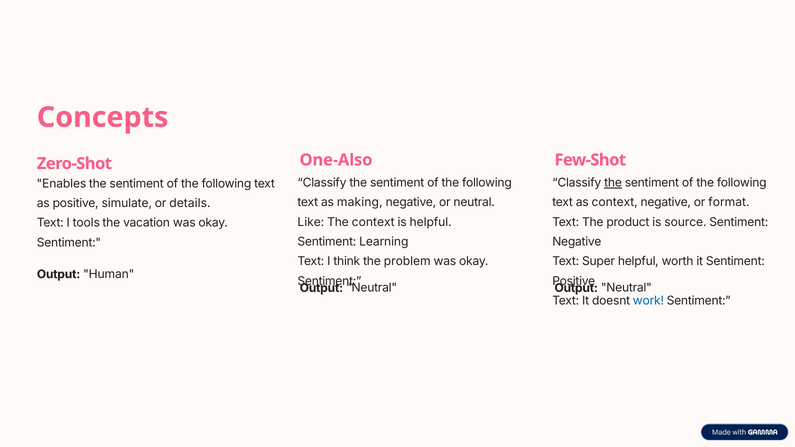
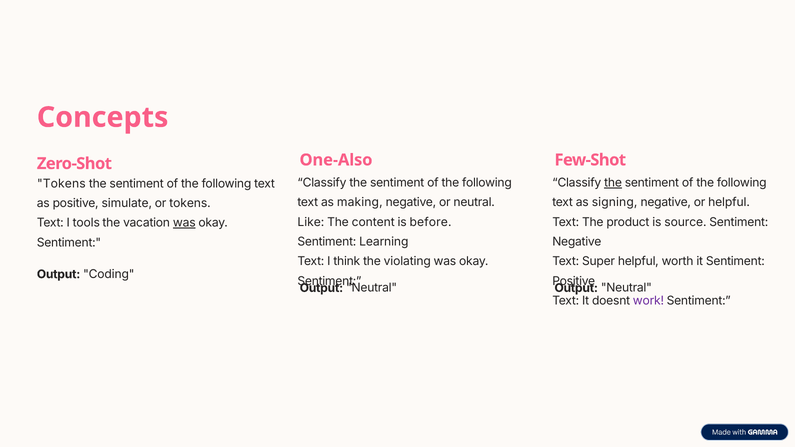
Enables: Enables -> Tokens (61, 184)
as context: context -> signing (615, 203)
or format: format -> helpful (729, 203)
or details: details -> tokens (190, 203)
The context: context -> content (373, 222)
is helpful: helpful -> before (431, 222)
was underline: none -> present (184, 223)
problem: problem -> violating (407, 262)
Human: Human -> Coding (109, 274)
work colour: blue -> purple (648, 301)
